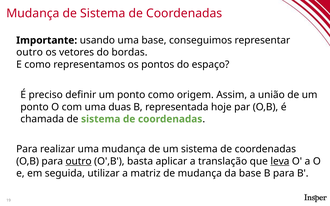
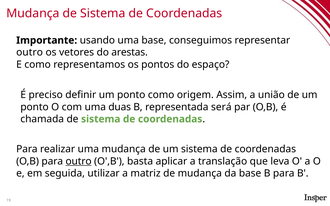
bordas: bordas -> arestas (130, 52)
hoje: hoje -> será (221, 107)
leva underline: present -> none (280, 161)
